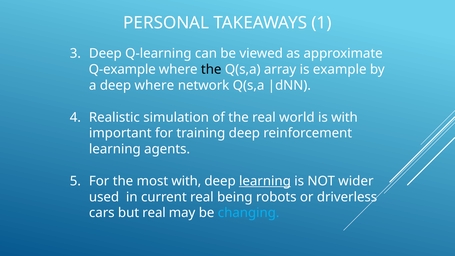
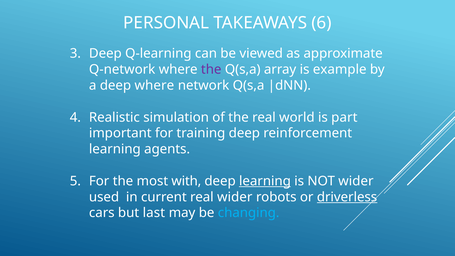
1: 1 -> 6 (322, 23)
Q-example: Q-example -> Q-network (122, 69)
the colour: black -> purple (211, 69)
is with: with -> part (344, 117)
real being: being -> wider (235, 197)
driverless underline: none -> present (347, 197)
but real: real -> last (154, 213)
